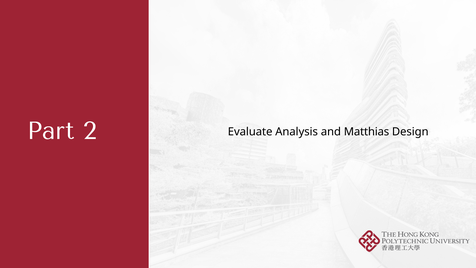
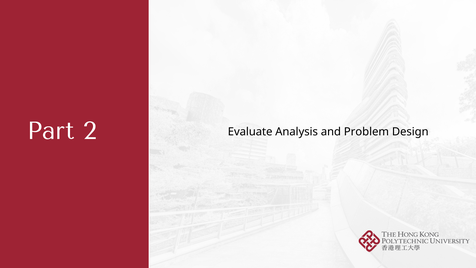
Matthias: Matthias -> Problem (366, 132)
